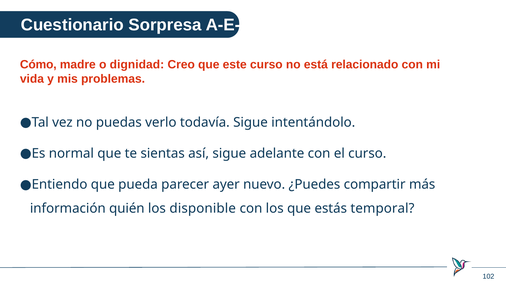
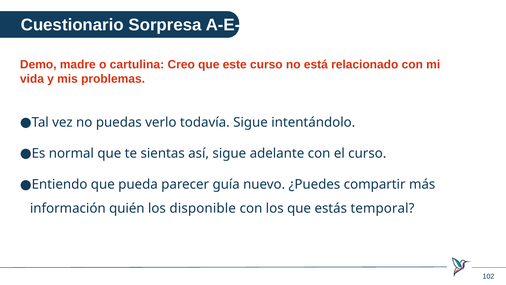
Cómo: Cómo -> Demo (38, 64)
dignidad: dignidad -> cartulina (137, 64)
ayer: ayer -> guía (226, 184)
